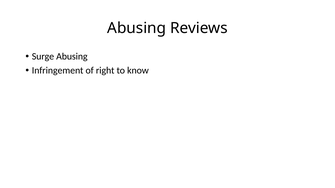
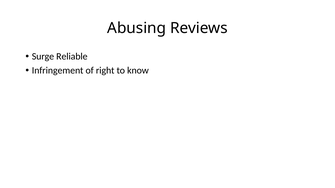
Surge Abusing: Abusing -> Reliable (72, 57)
